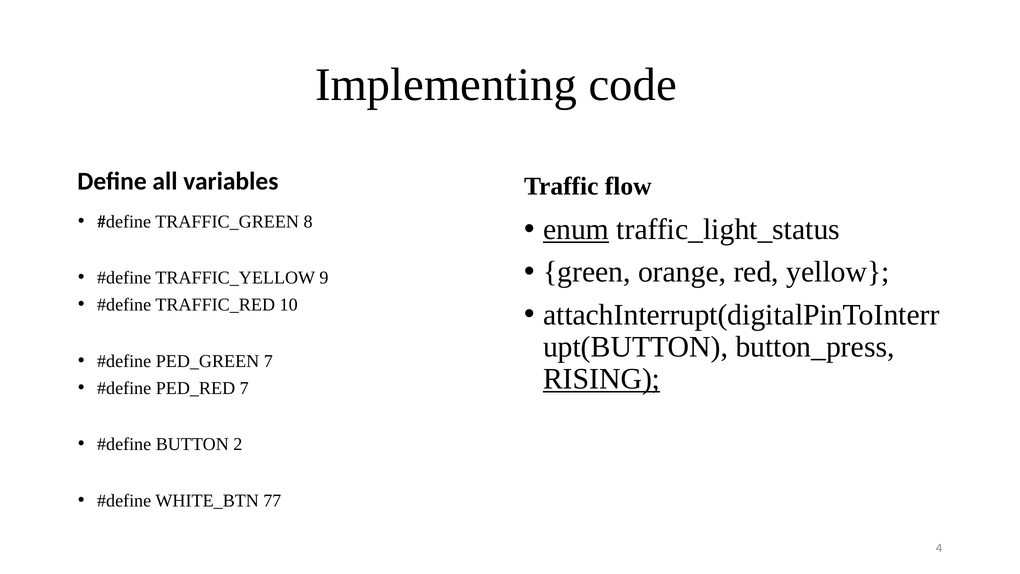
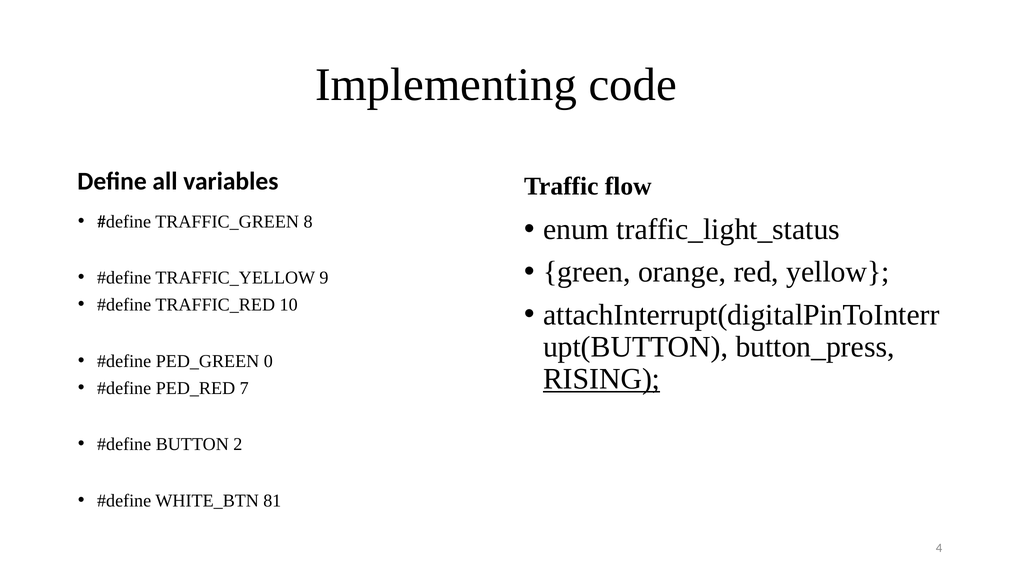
enum underline: present -> none (576, 229)
PED_GREEN 7: 7 -> 0 (268, 361)
77: 77 -> 81 (272, 500)
